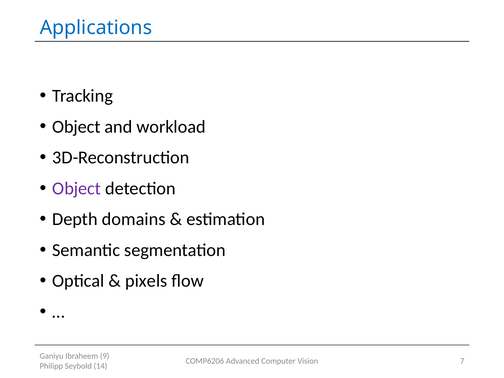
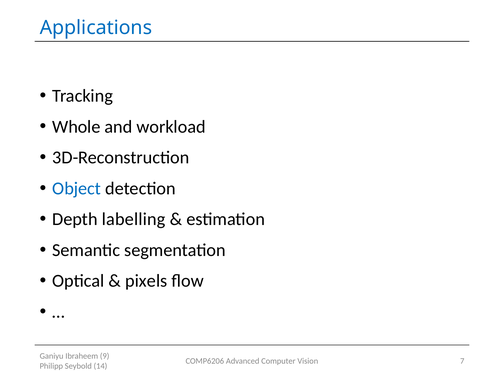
Object: Object -> Whole (76, 127)
Object colour: purple -> blue (77, 188)
domains: domains -> labelling (134, 219)
